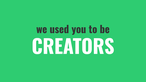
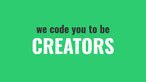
used: used -> code (59, 30)
